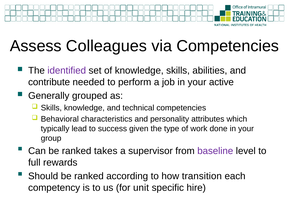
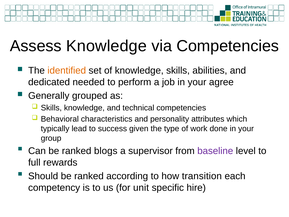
Assess Colleagues: Colleagues -> Knowledge (106, 46)
identified colour: purple -> orange (67, 71)
contribute: contribute -> dedicated (49, 82)
active: active -> agree (221, 82)
takes: takes -> blogs (106, 151)
